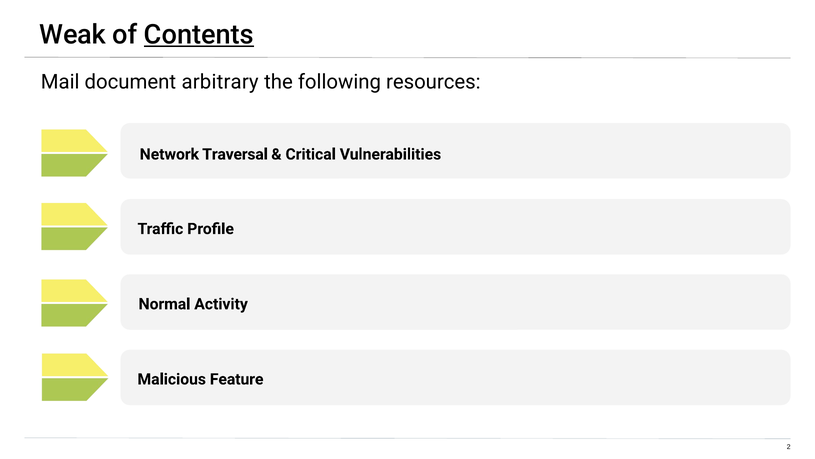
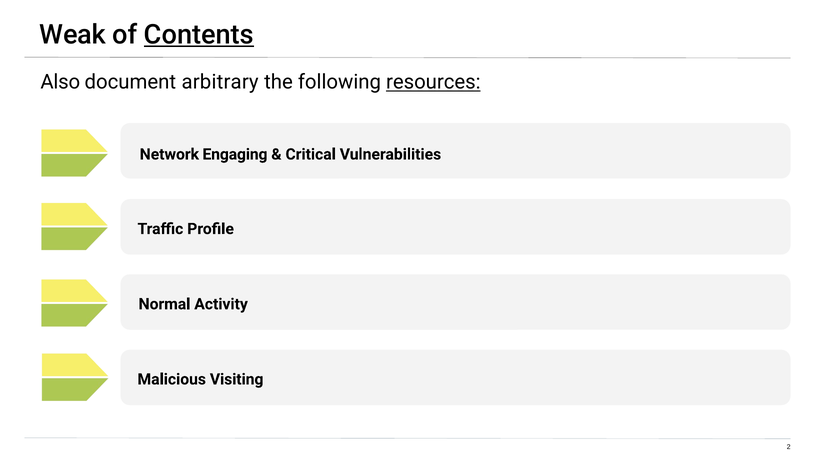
Mail: Mail -> Also (60, 82)
resources underline: none -> present (433, 82)
Traversal: Traversal -> Engaging (235, 154)
Feature: Feature -> Visiting (237, 379)
